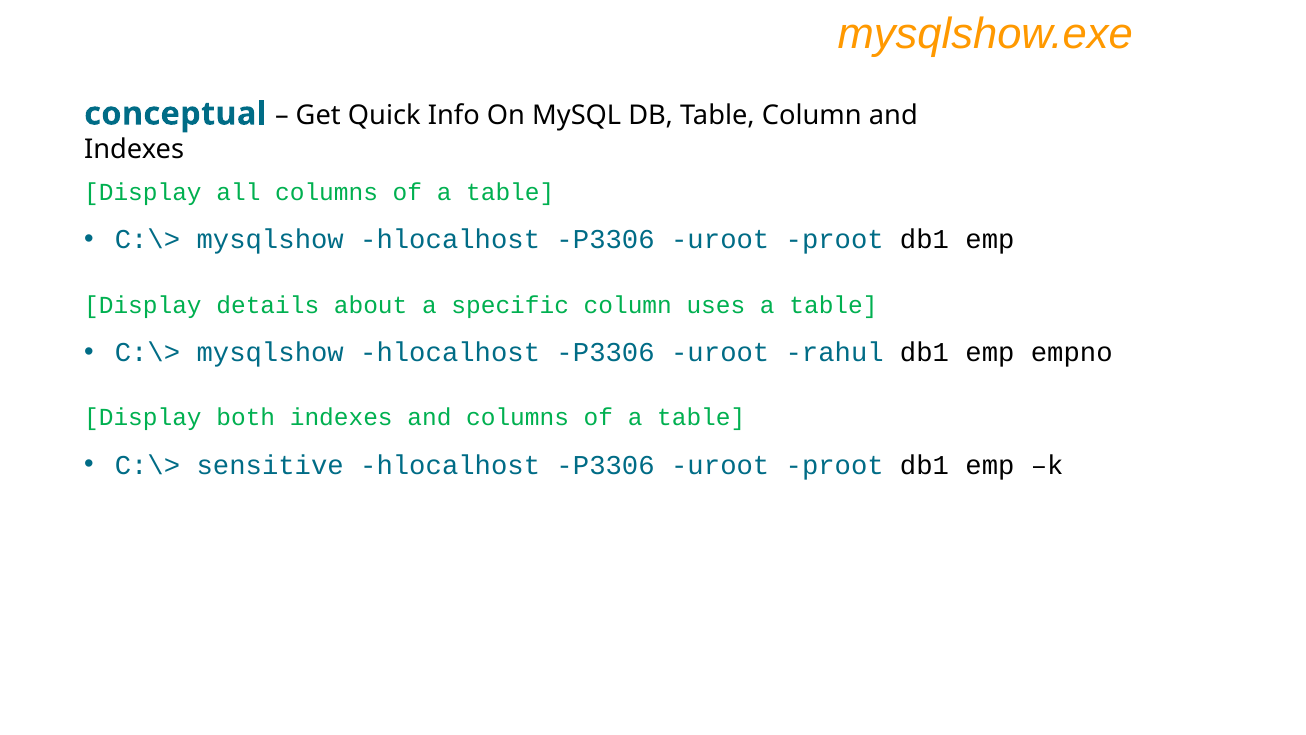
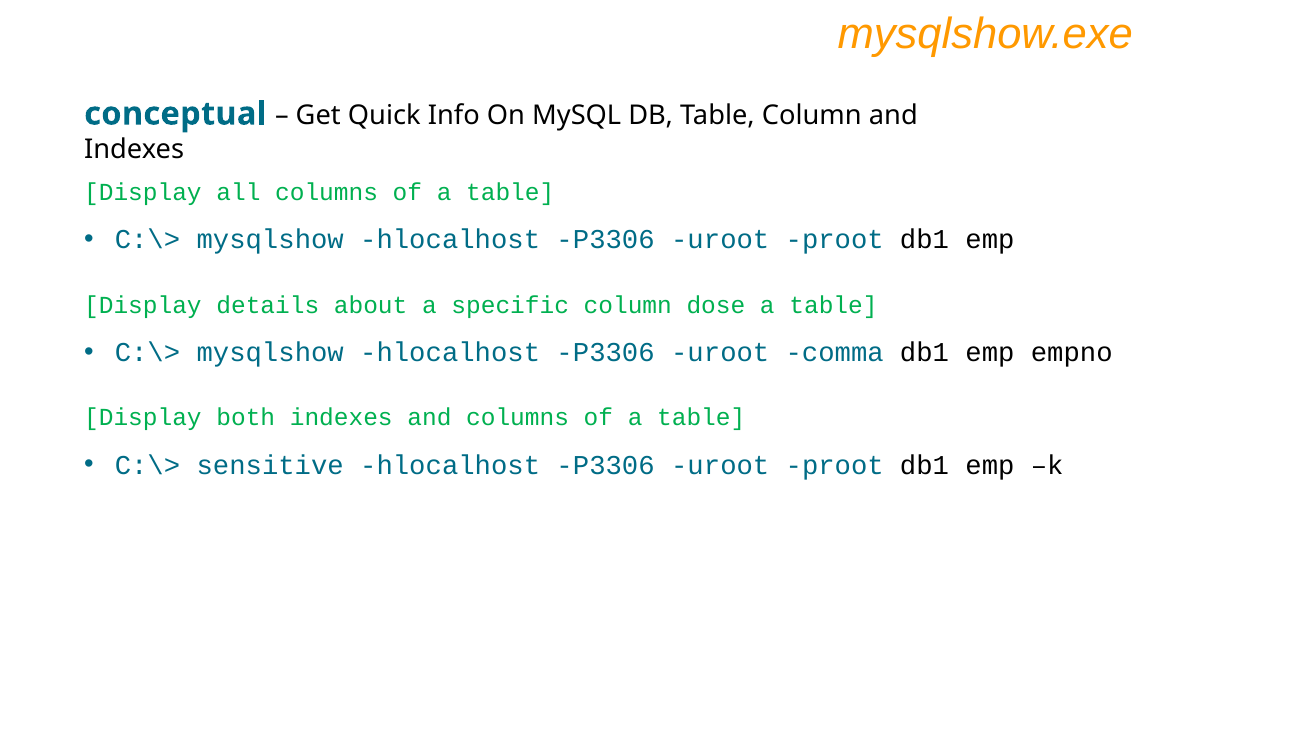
uses: uses -> dose (716, 305)
rahul: rahul -> comma (835, 352)
